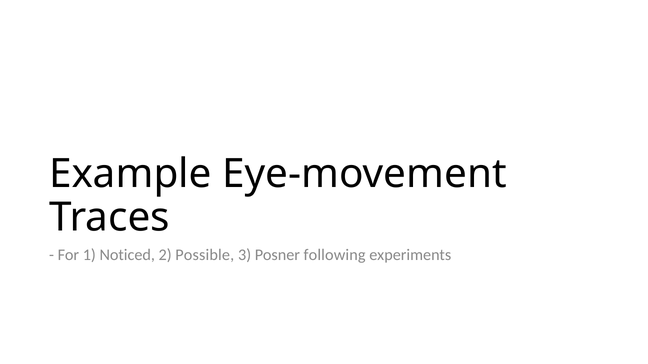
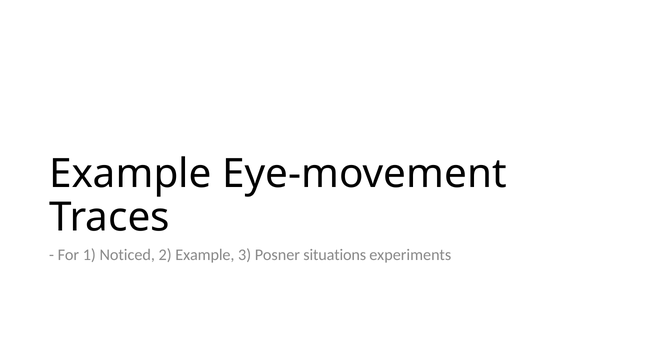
2 Possible: Possible -> Example (205, 255)
following: following -> situations (335, 255)
